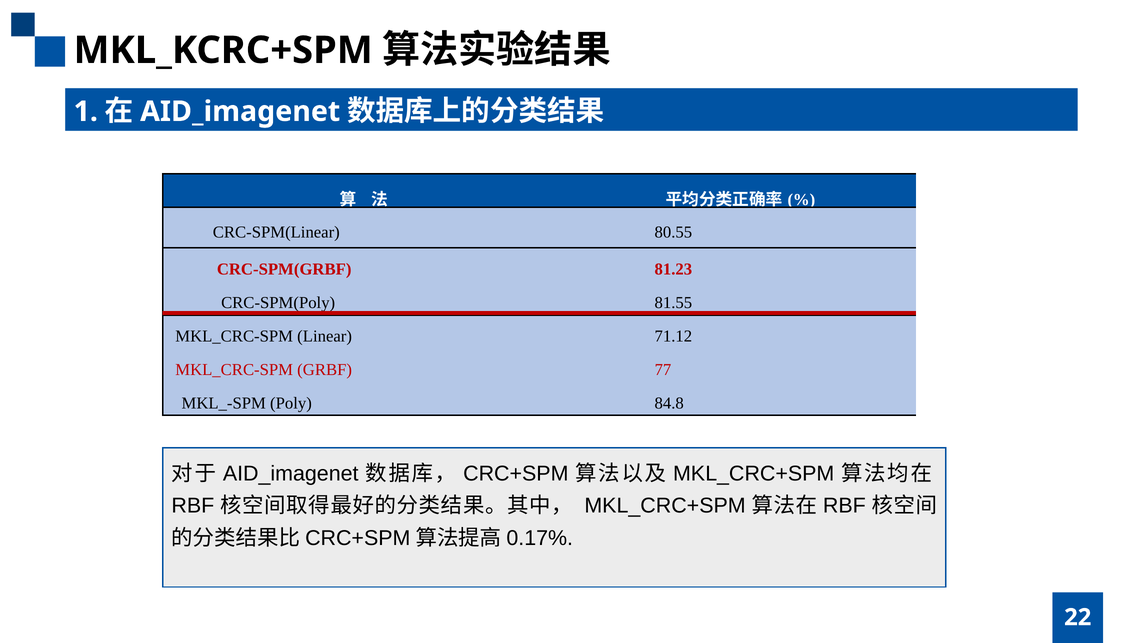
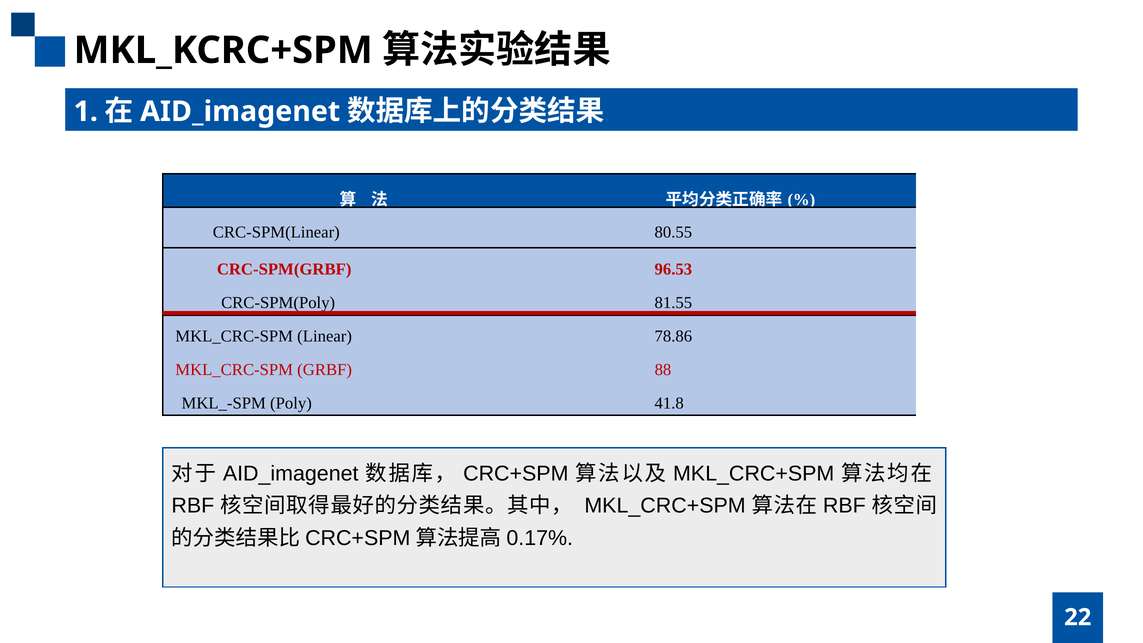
81.23: 81.23 -> 96.53 (673, 269)
71.12: 71.12 -> 78.86 (673, 336)
77: 77 -> 88 (663, 370)
84.8: 84.8 -> 41.8 (669, 403)
